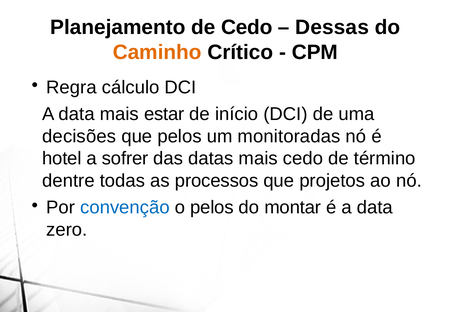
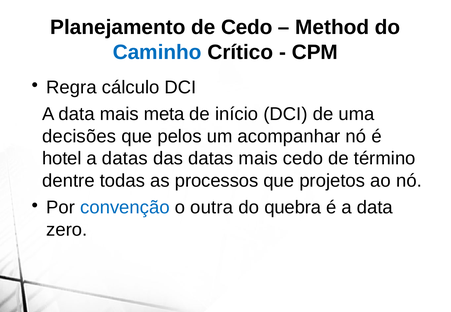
Dessas: Dessas -> Method (332, 27)
Caminho colour: orange -> blue (157, 52)
estar: estar -> meta (164, 114)
monitoradas: monitoradas -> acompanhar (289, 136)
a sofrer: sofrer -> datas (125, 159)
o pelos: pelos -> outra (212, 208)
montar: montar -> quebra (293, 208)
